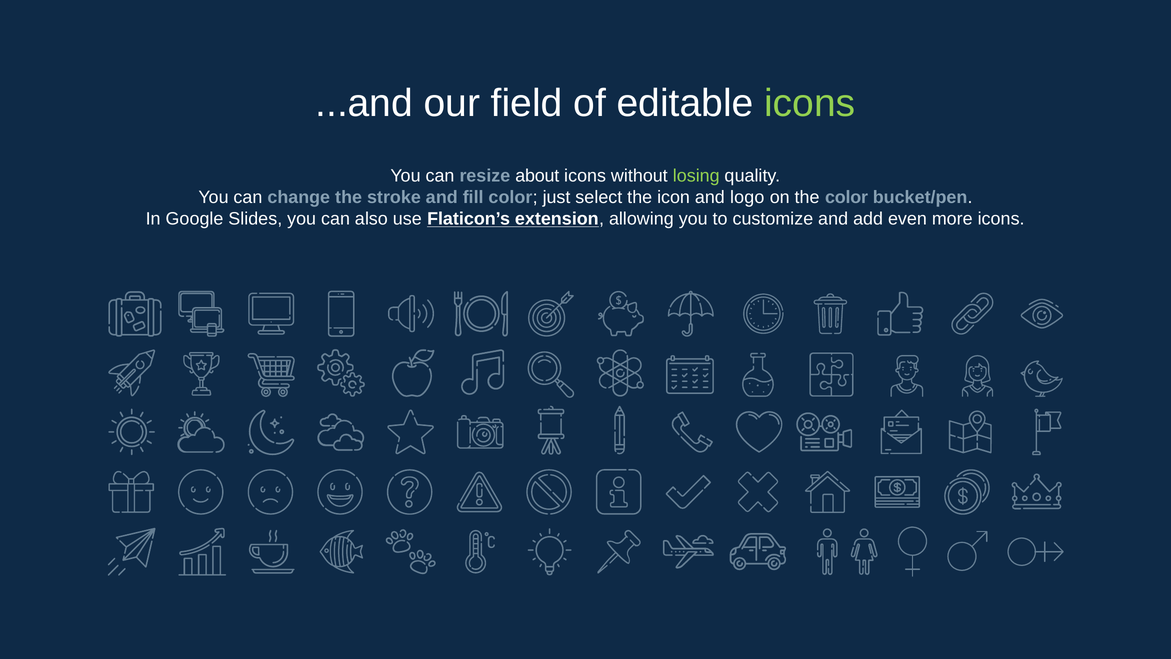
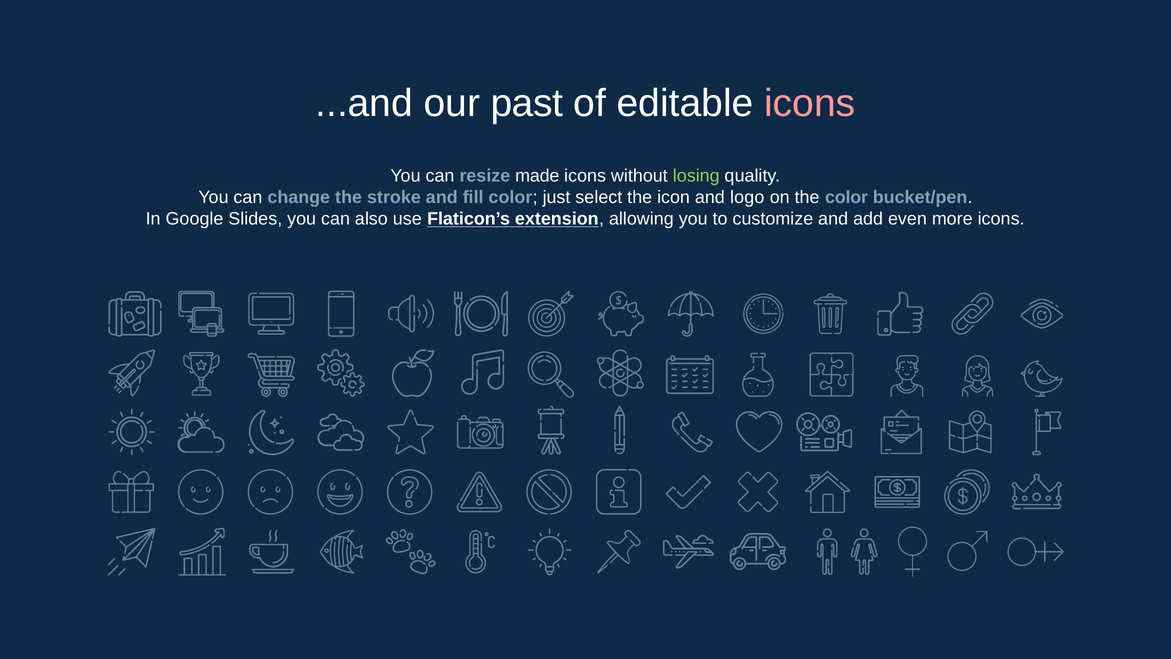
field: field -> past (527, 103)
icons colour: light green -> pink (810, 103)
about: about -> made (537, 176)
